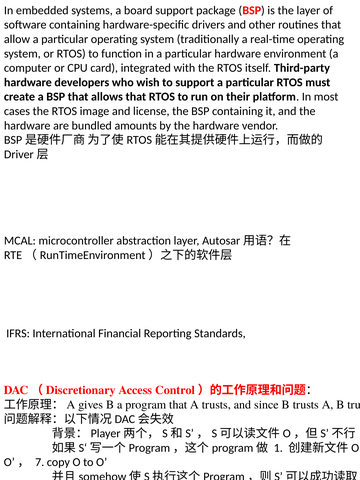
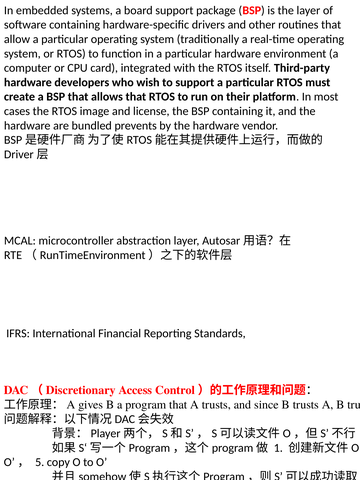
amounts: amounts -> prevents (136, 126)
7: 7 -> 5 (40, 462)
